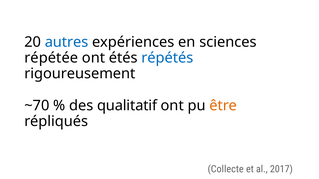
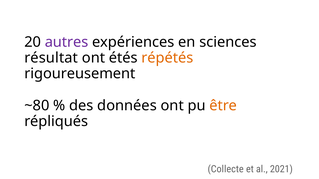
autres colour: blue -> purple (67, 42)
répétée: répétée -> résultat (51, 58)
répétés colour: blue -> orange (167, 58)
~70: ~70 -> ~80 (37, 106)
qualitatif: qualitatif -> données (127, 106)
2017: 2017 -> 2021 (281, 169)
